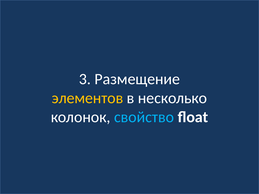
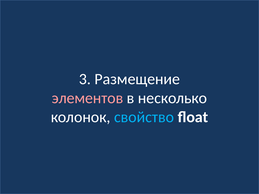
элементов colour: yellow -> pink (87, 98)
